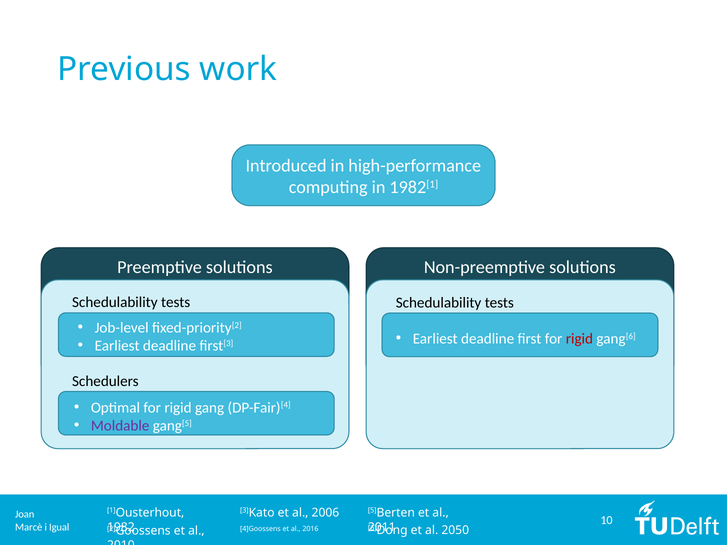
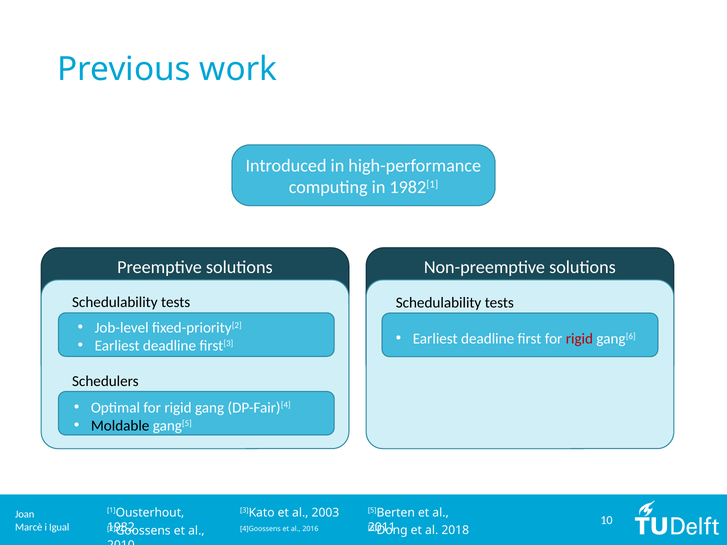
Moldable colour: purple -> black (120, 426)
2006: 2006 -> 2003 (325, 513)
2050: 2050 -> 2018 (455, 530)
